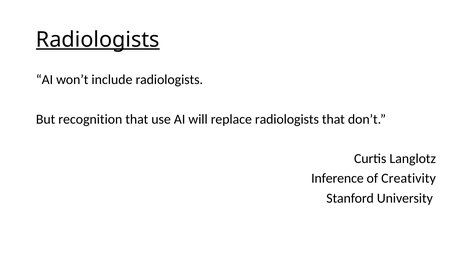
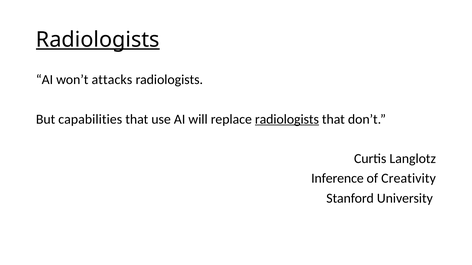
include: include -> attacks (112, 80)
recognition: recognition -> capabilities (90, 119)
radiologists underline: none -> present (287, 119)
